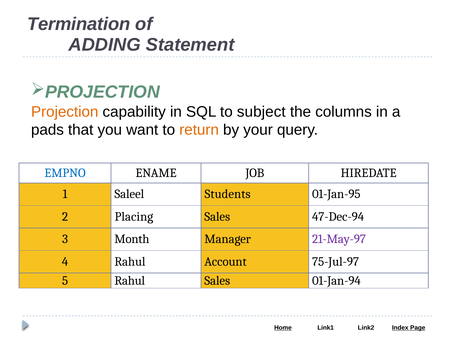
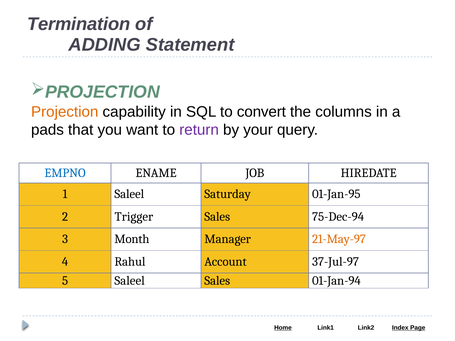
subject: subject -> convert (261, 112)
return colour: orange -> purple (199, 130)
Students: Students -> Saturday (228, 194)
Placing: Placing -> Trigger (134, 217)
47-Dec-94: 47-Dec-94 -> 75-Dec-94 (338, 217)
21-May-97 colour: purple -> orange (339, 239)
75-Jul-97: 75-Jul-97 -> 37-Jul-97 (336, 262)
5 Rahul: Rahul -> Saleel (130, 281)
